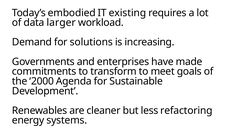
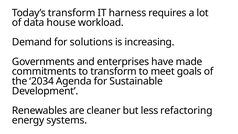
Today’s embodied: embodied -> transform (72, 13)
existing: existing -> harness (127, 13)
larger: larger -> house (61, 23)
2000: 2000 -> 2034 (42, 81)
